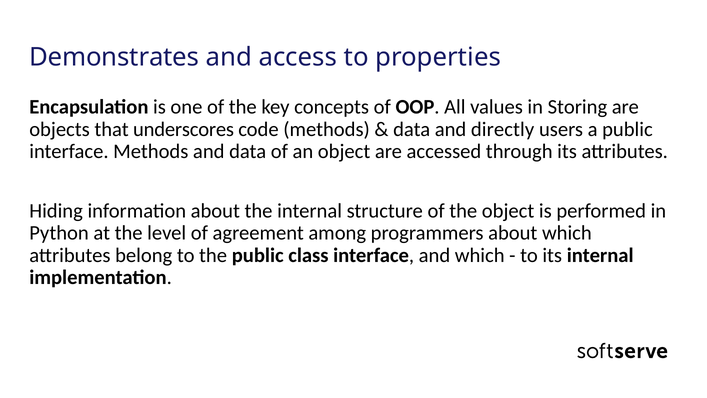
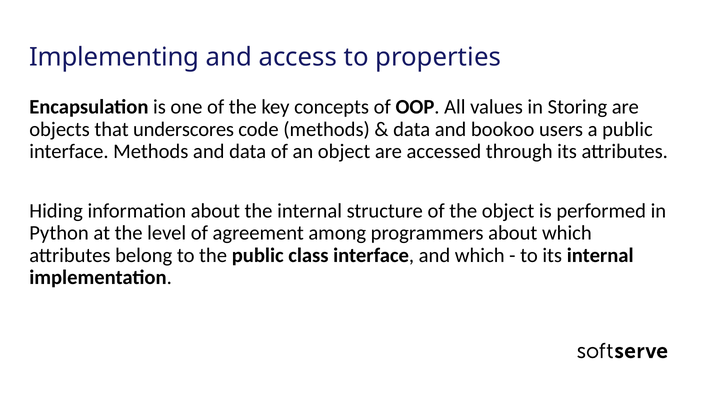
Demonstrates: Demonstrates -> Implementing (114, 57)
directly: directly -> bookoo (503, 129)
